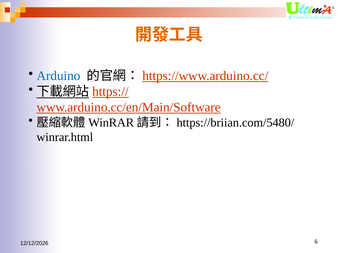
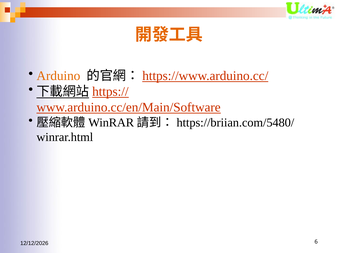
Arduino colour: blue -> orange (58, 76)
